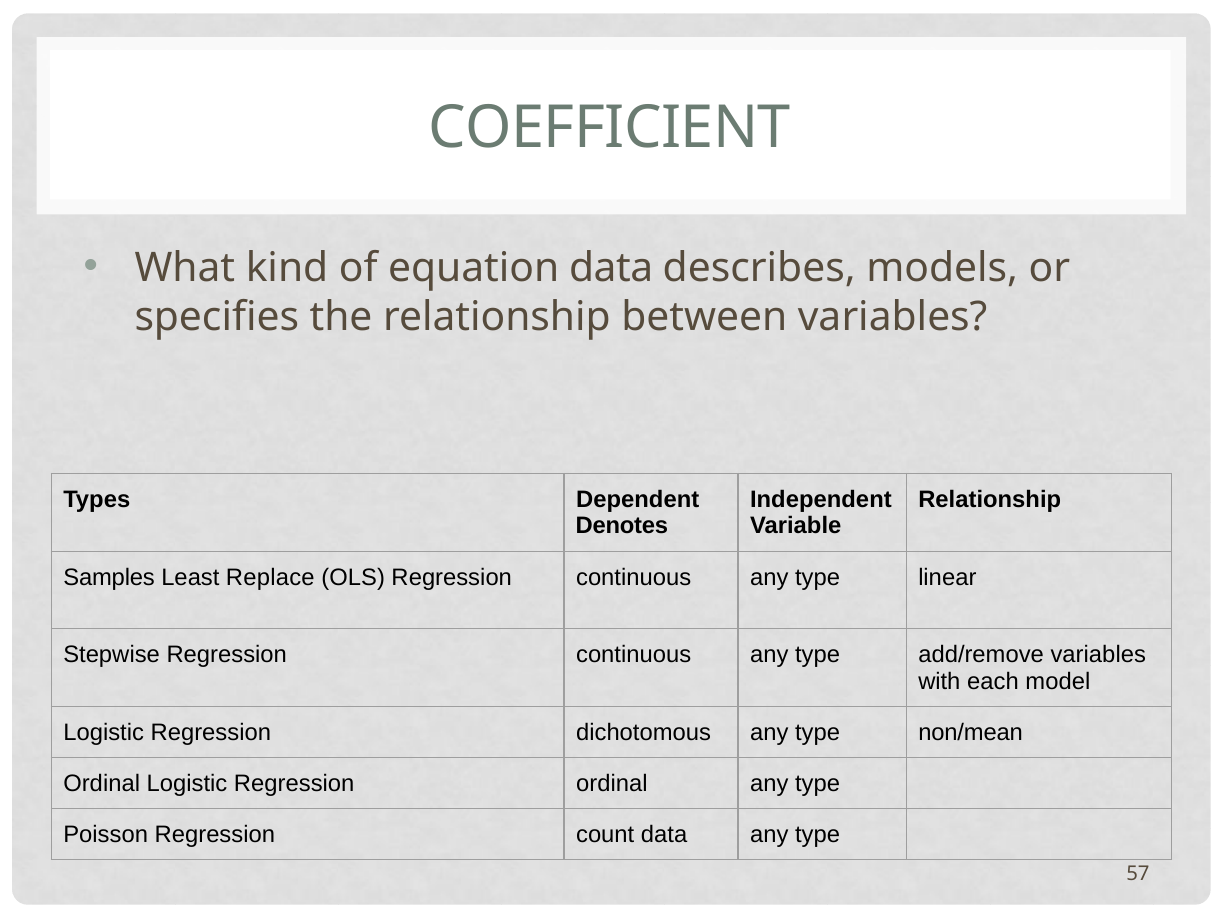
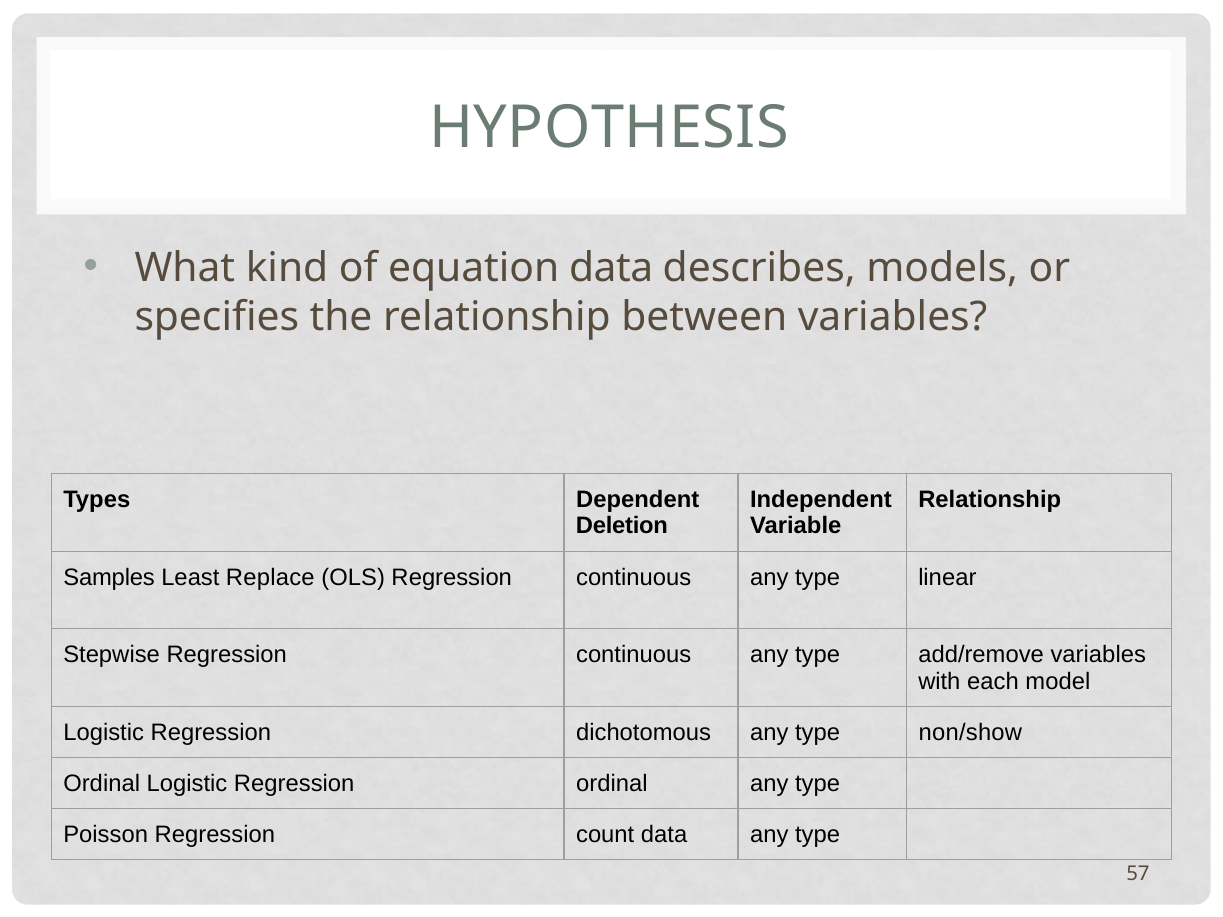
COEFFICIENT: COEFFICIENT -> HYPOTHESIS (609, 128)
Denotes: Denotes -> Deletion (622, 526)
non/mean: non/mean -> non/show (970, 732)
